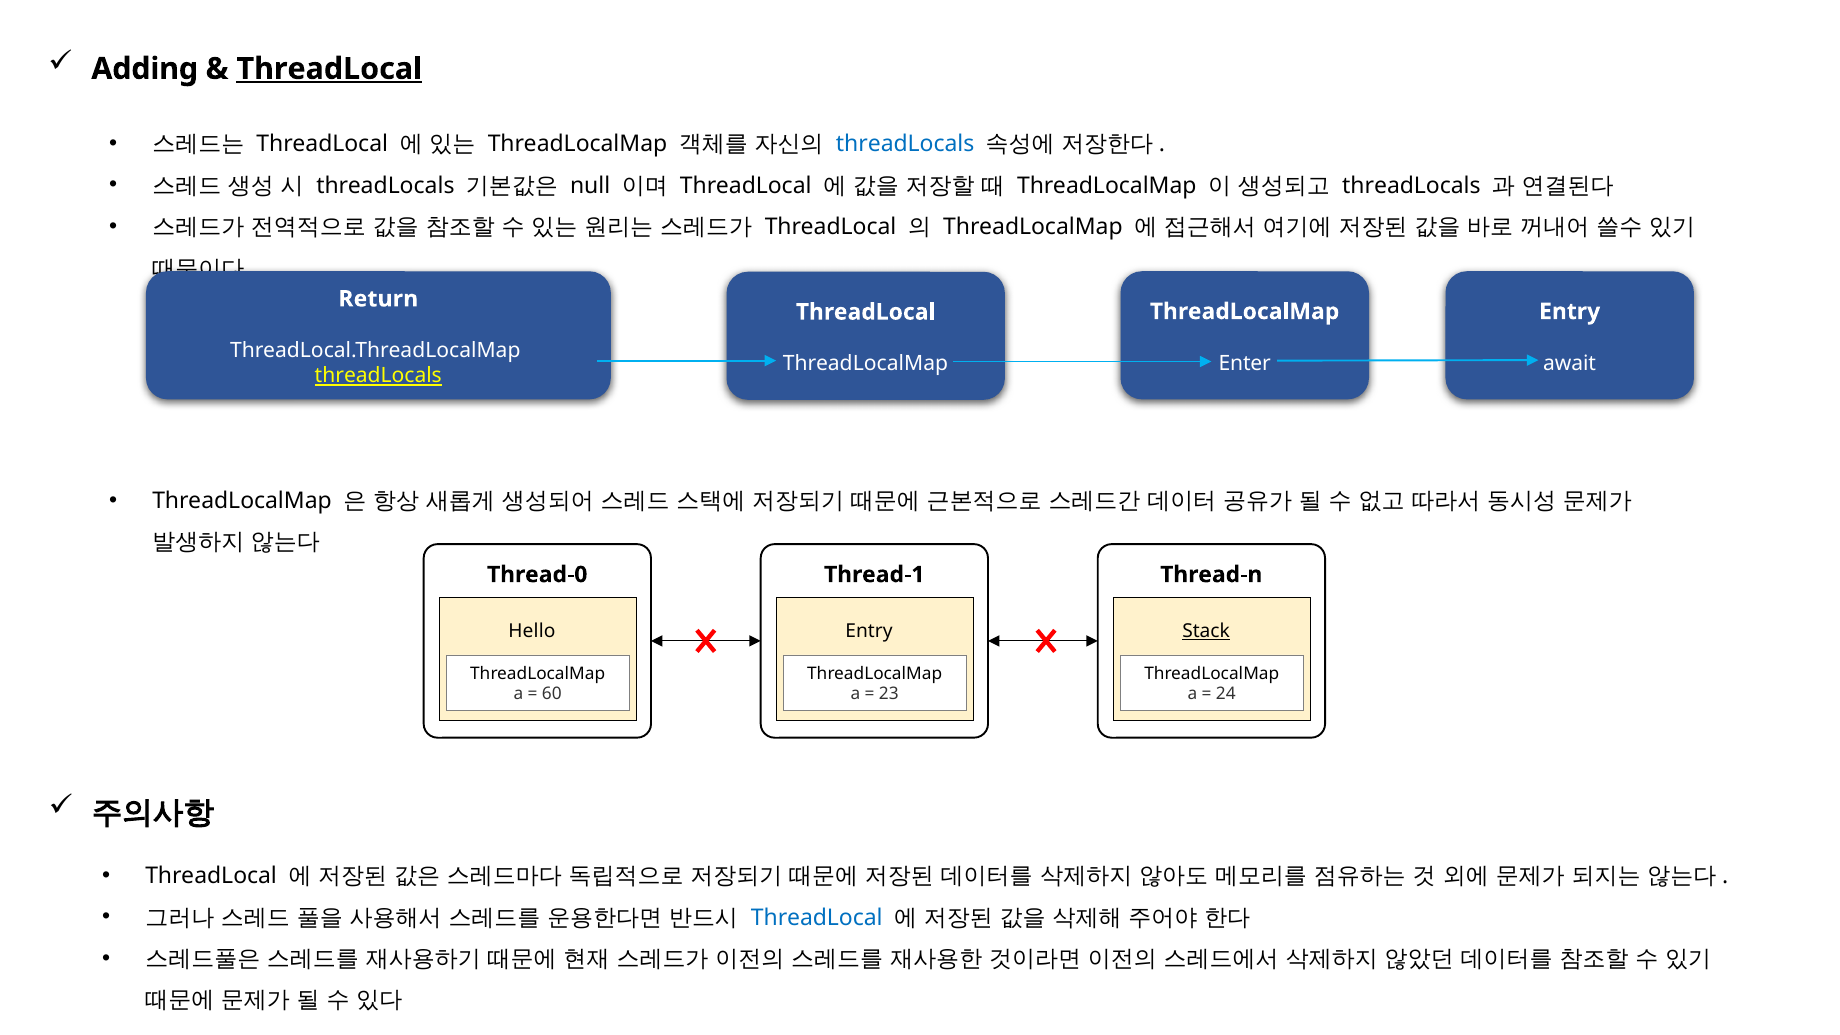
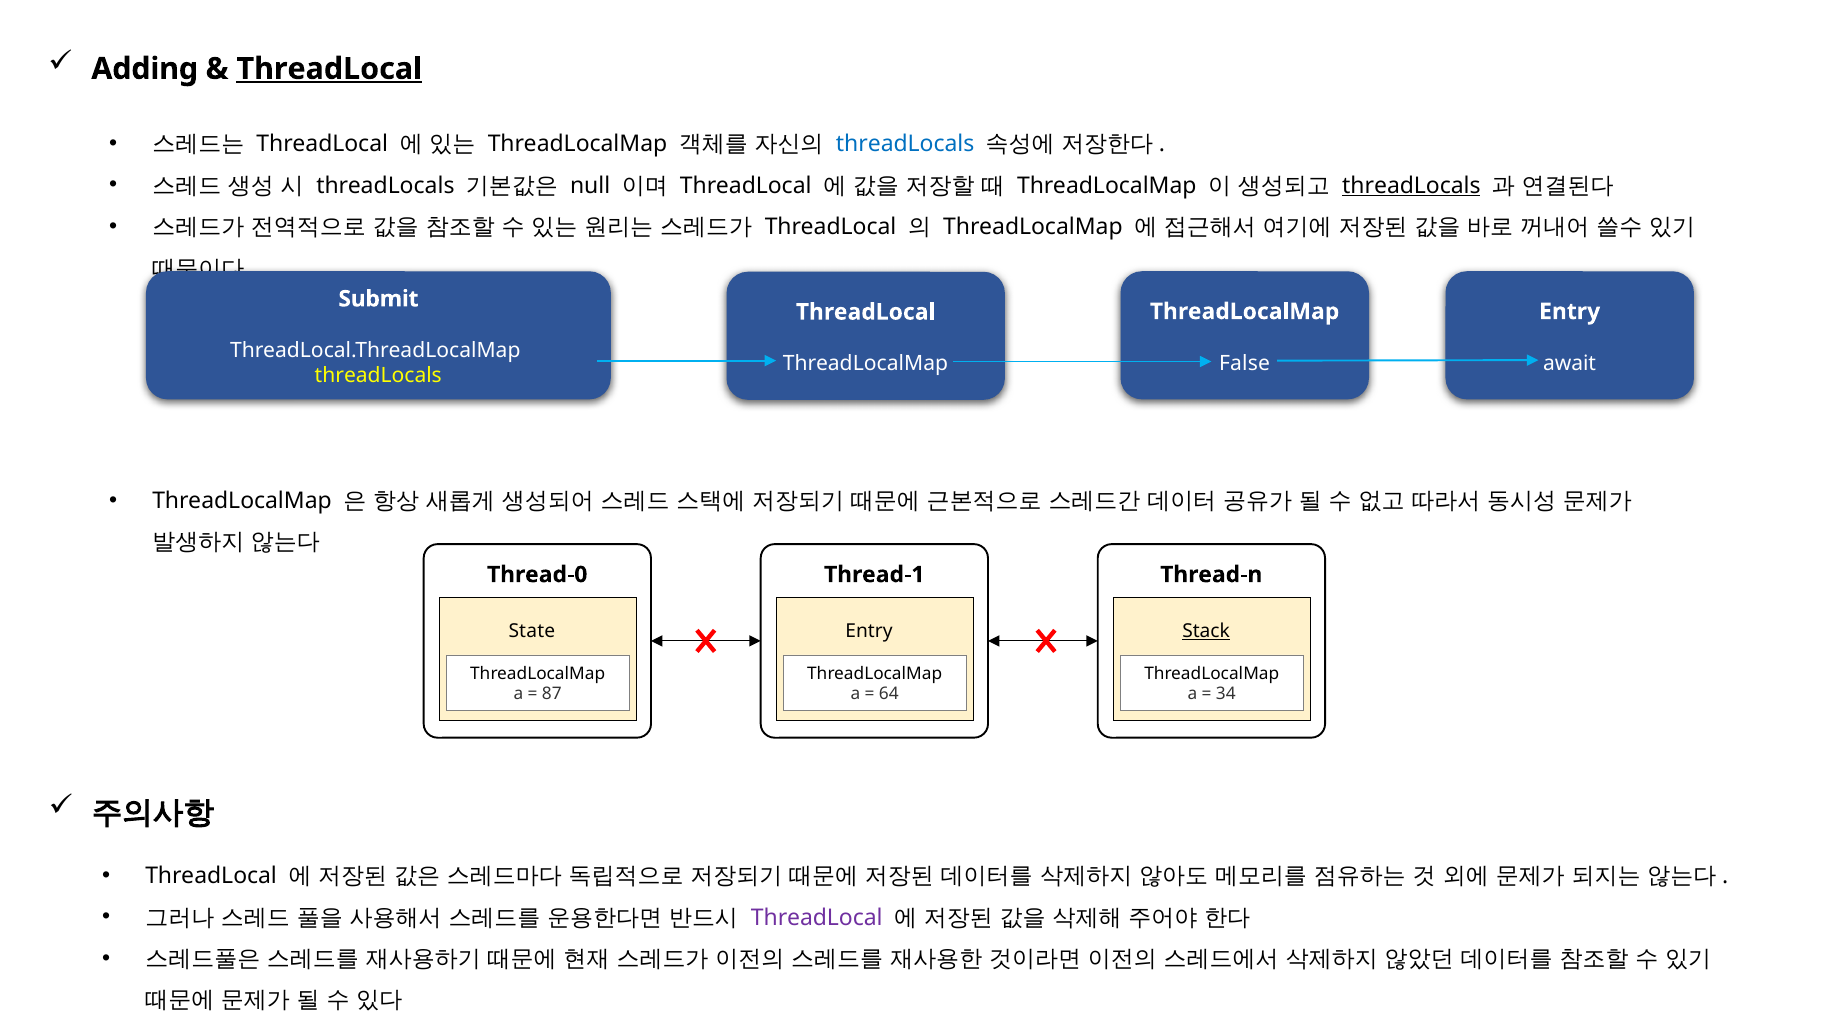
threadLocals underline: none -> present (1411, 186)
Return: Return -> Submit (378, 299)
Enter: Enter -> False (1245, 363)
threadLocals underline: present -> none (378, 376)
Hello: Hello -> State (532, 632)
60: 60 -> 87 (552, 694)
23: 23 -> 64 (889, 694)
24: 24 -> 34 (1226, 694)
ThreadLocal colour: blue -> purple (817, 917)
